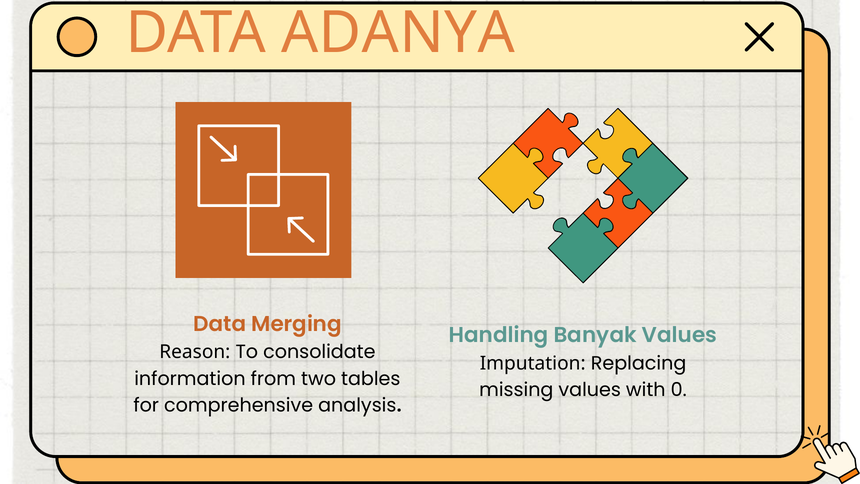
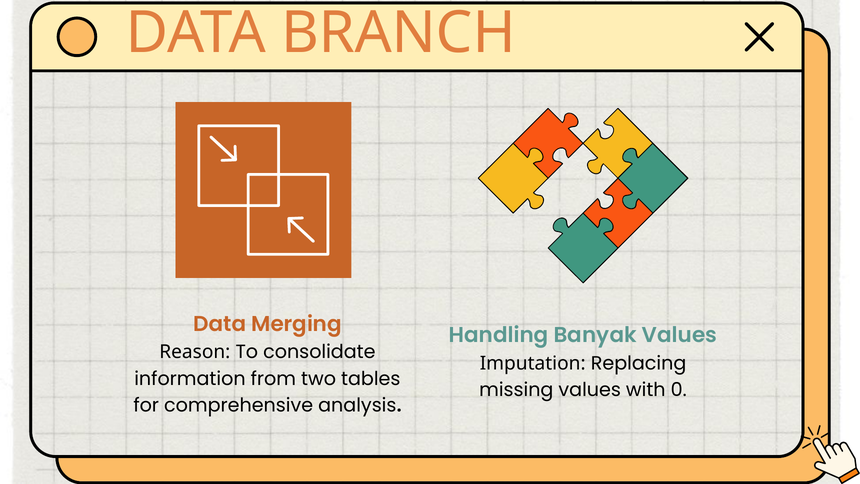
ADANYA: ADANYA -> BRANCH (398, 33)
